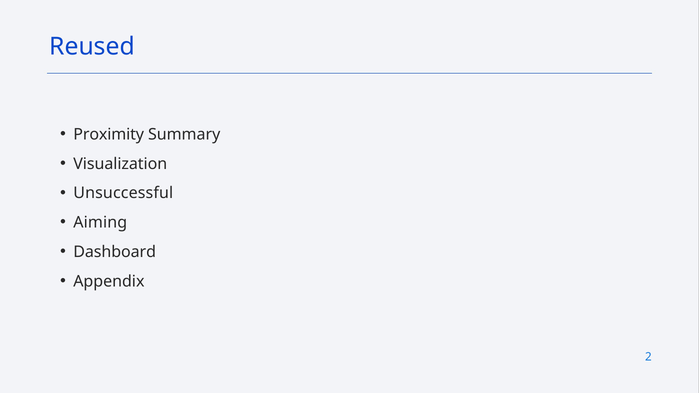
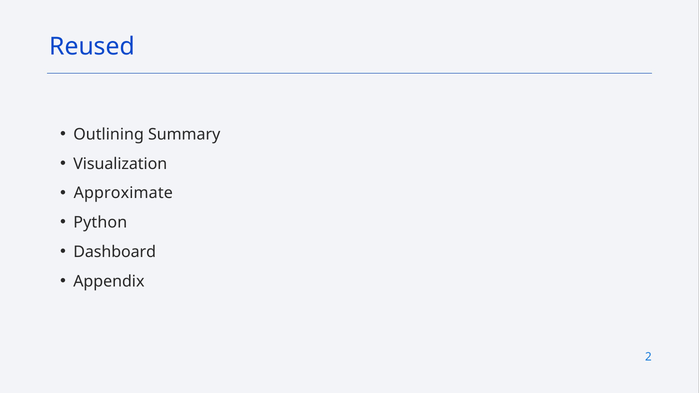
Proximity: Proximity -> Outlining (109, 134)
Unsuccessful: Unsuccessful -> Approximate (123, 193)
Aiming: Aiming -> Python (100, 223)
